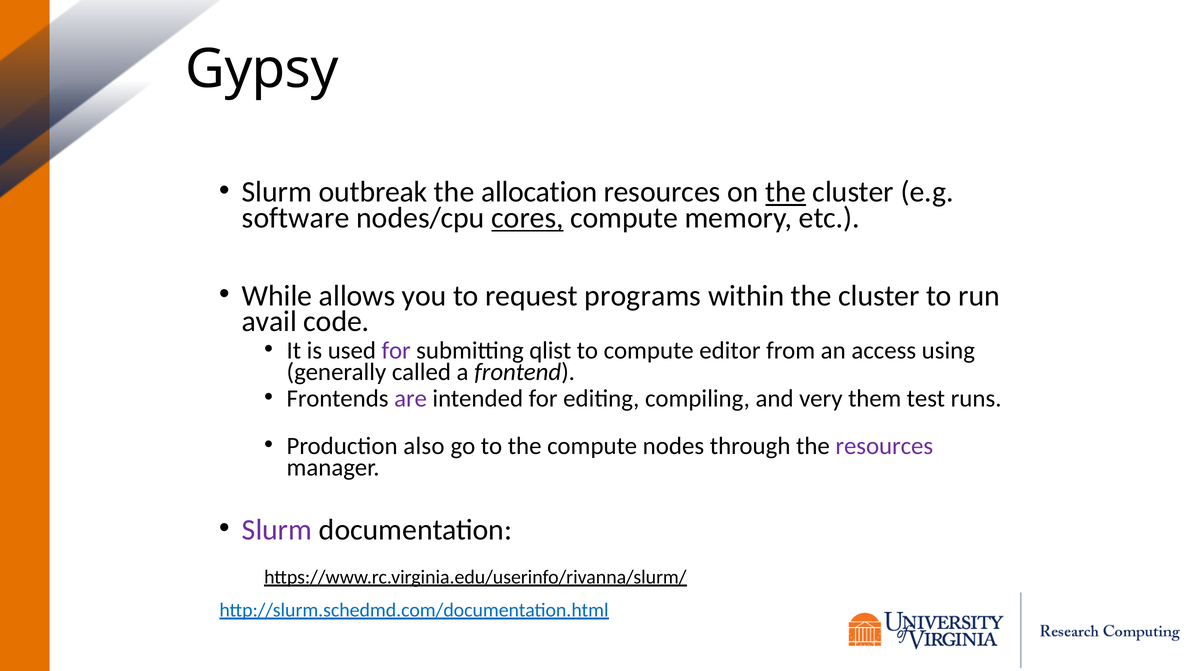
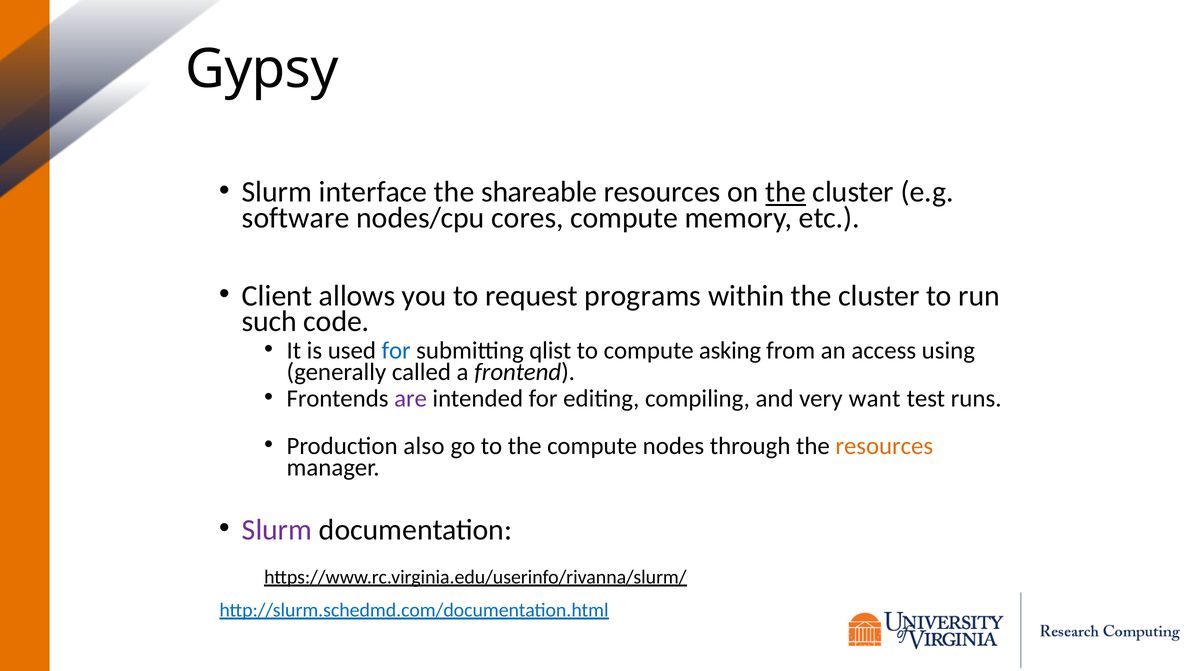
outbreak: outbreak -> interface (373, 192)
allocation: allocation -> shareable (539, 192)
cores underline: present -> none (527, 218)
While: While -> Client (277, 296)
avail: avail -> such (269, 322)
for colour: purple -> blue (396, 350)
editor: editor -> asking (730, 350)
them: them -> want (875, 398)
resources colour: purple -> orange (884, 446)
